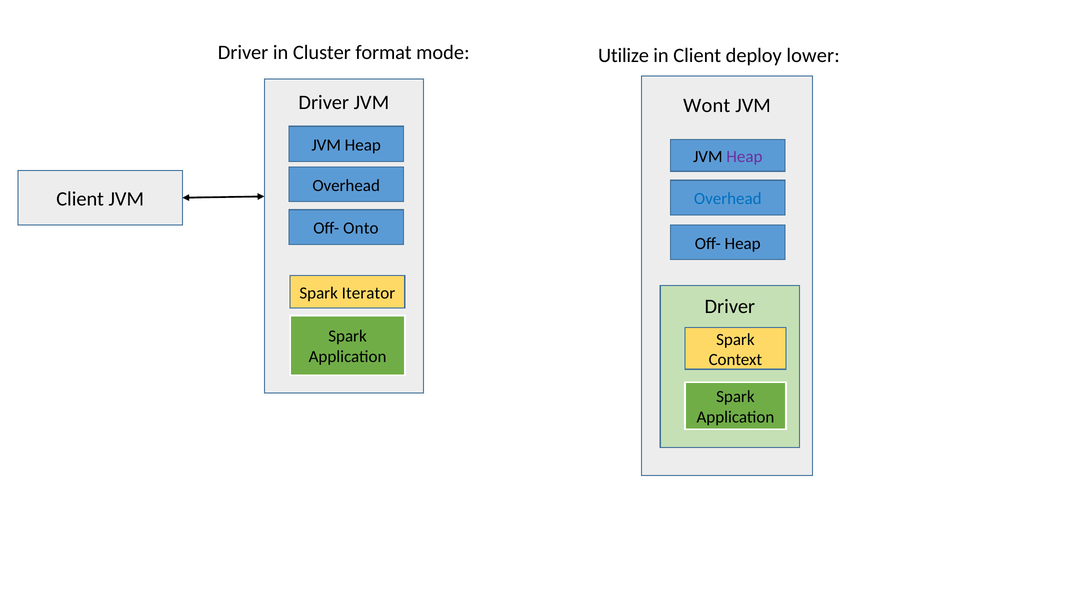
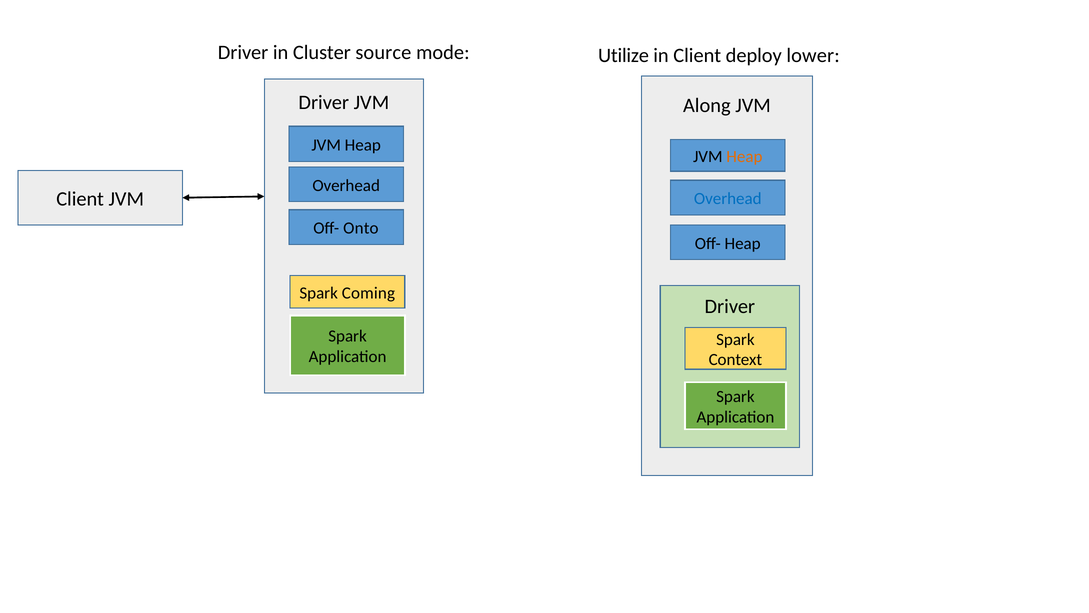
format: format -> source (383, 52)
Wont: Wont -> Along (707, 105)
Heap colour: purple -> orange (744, 156)
Iterator: Iterator -> Coming (368, 293)
